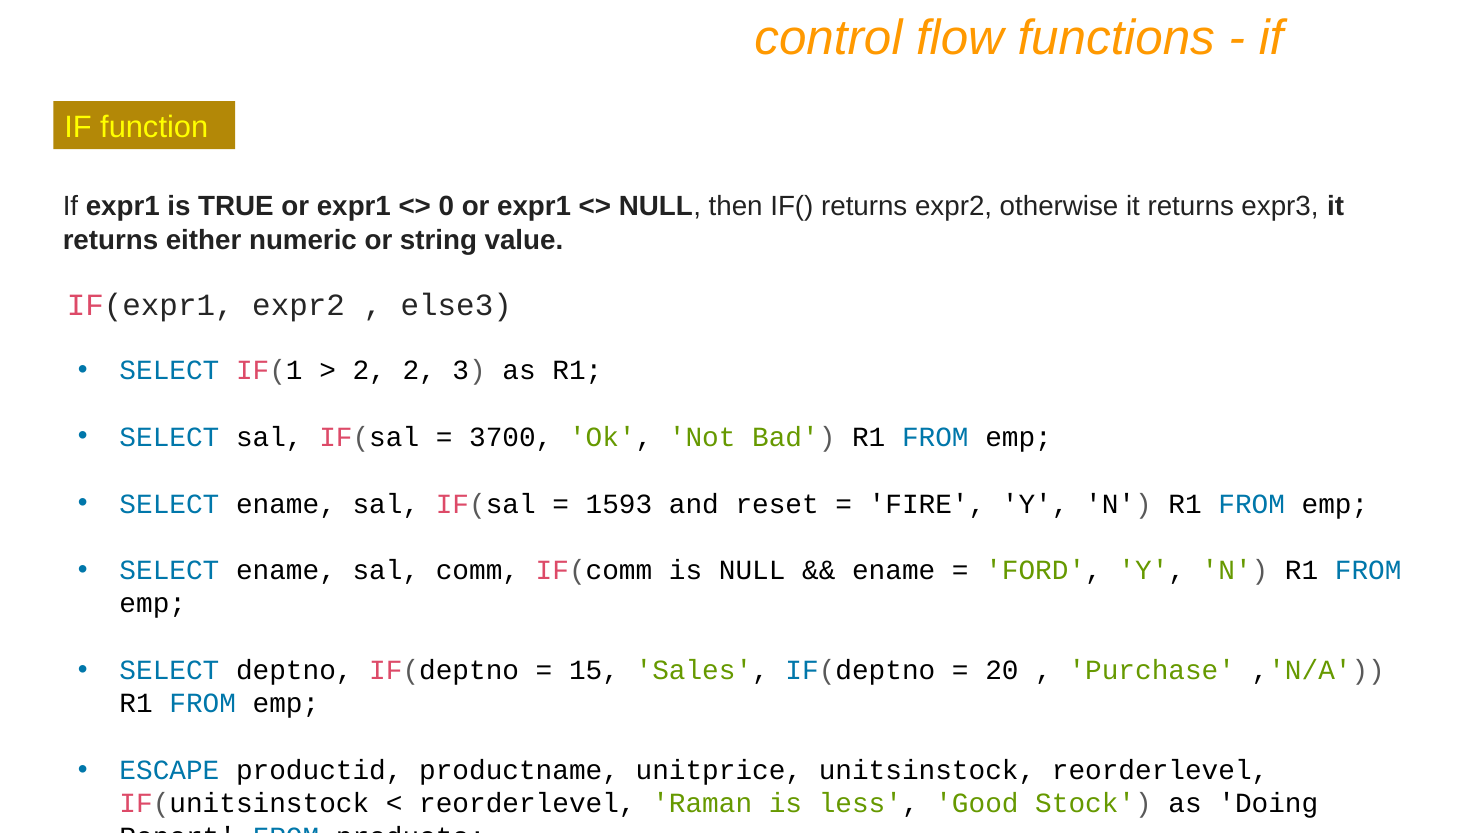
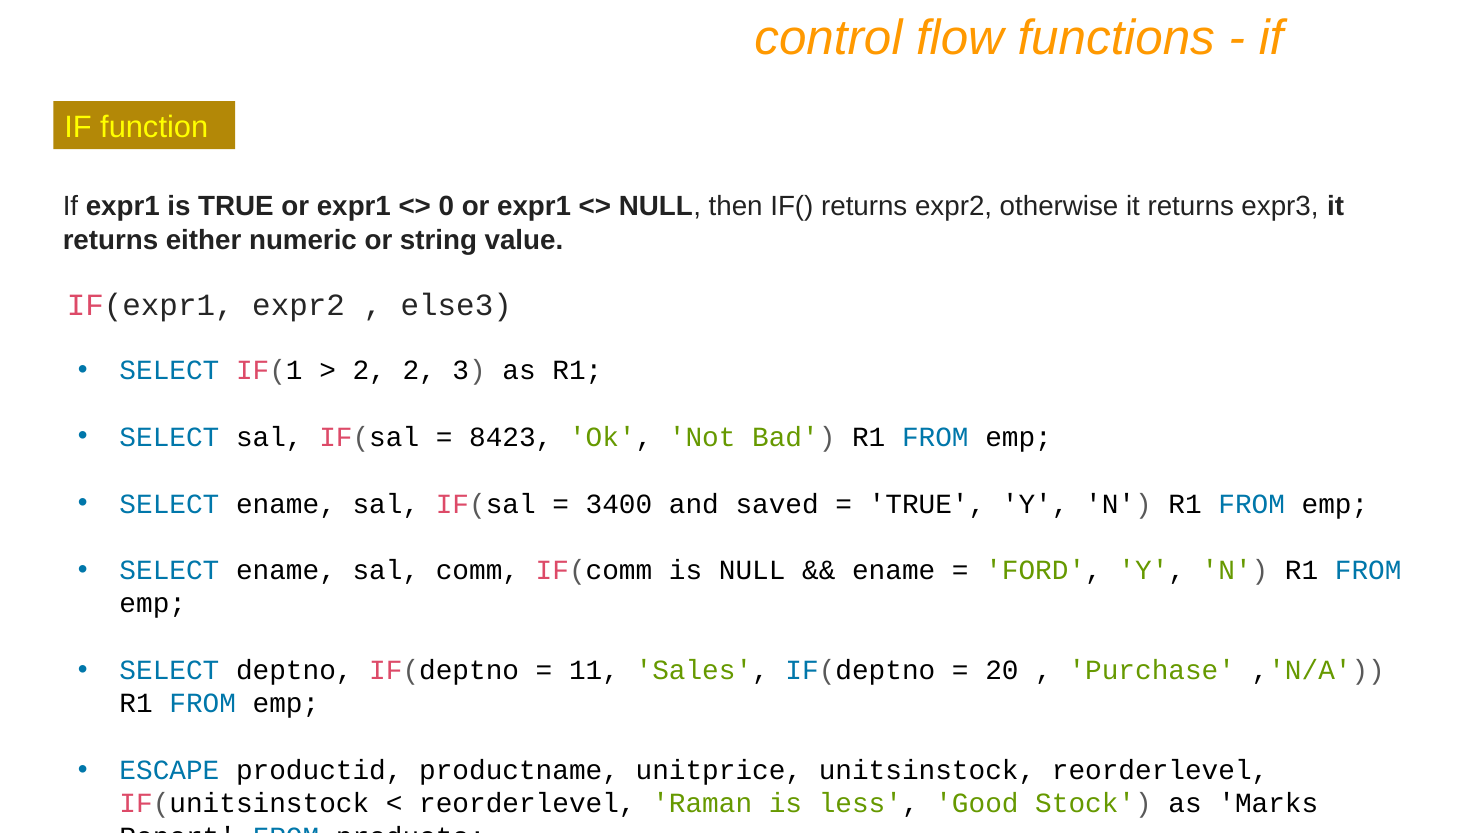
3700: 3700 -> 8423 (511, 437)
1593: 1593 -> 3400 (619, 504)
reset: reset -> saved (777, 504)
FIRE: FIRE -> TRUE (927, 504)
15: 15 -> 11 (594, 670)
Doing: Doing -> Marks (1268, 803)
